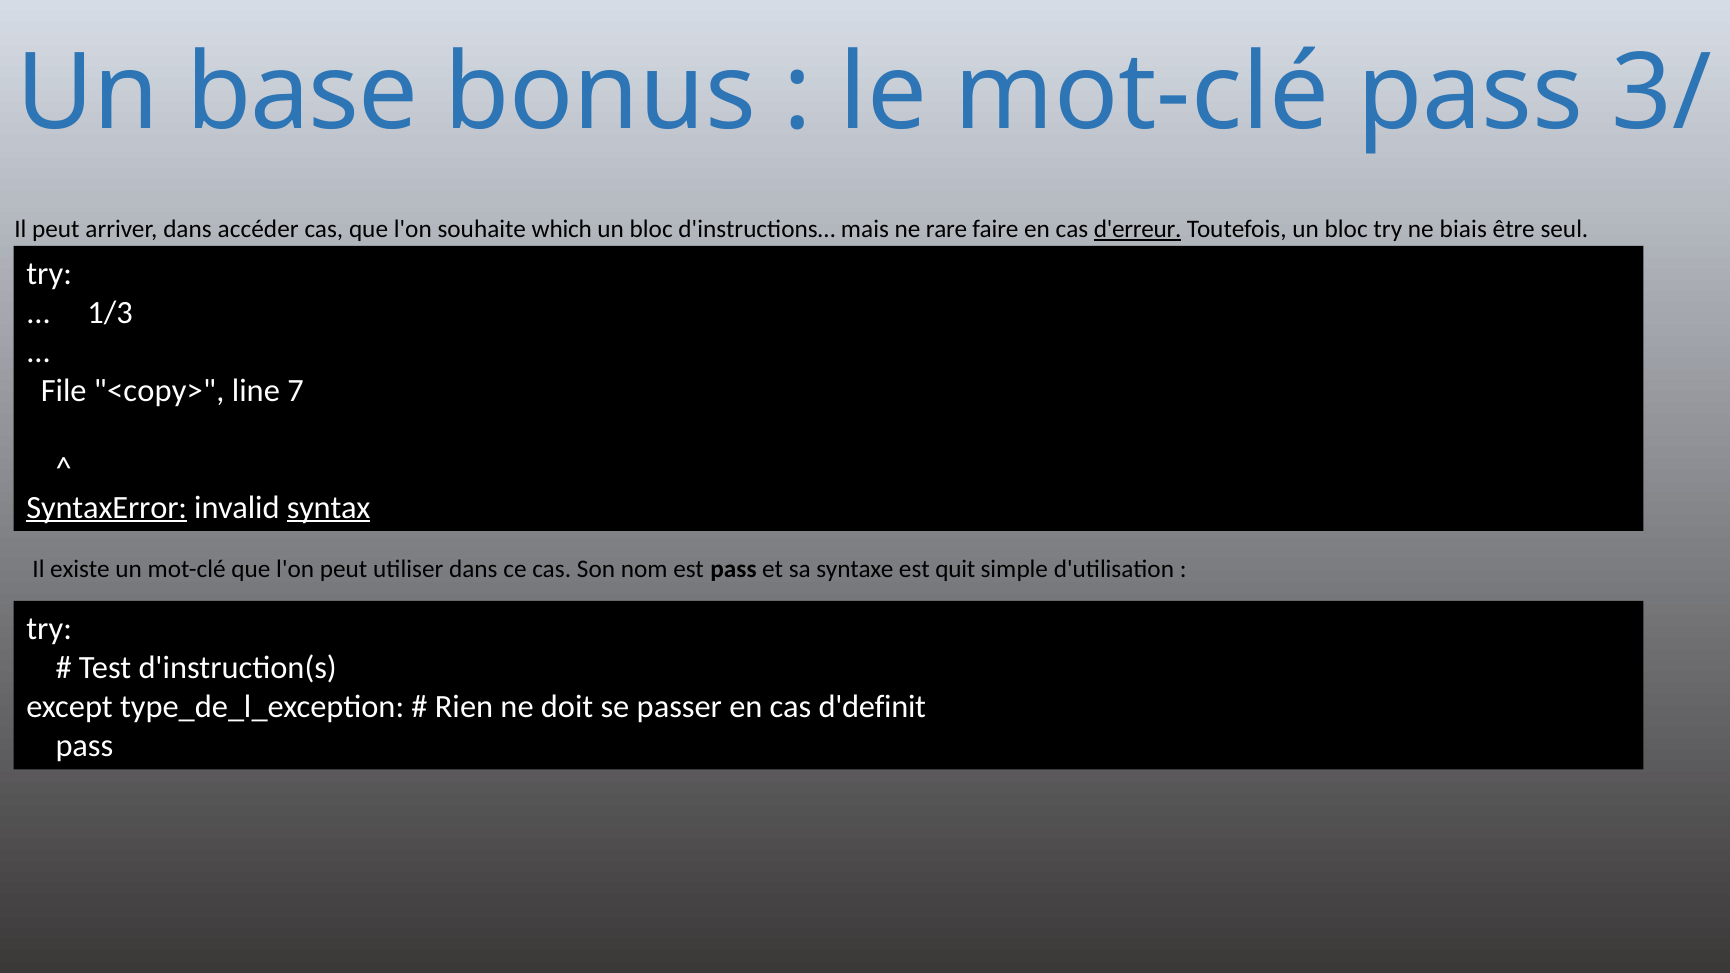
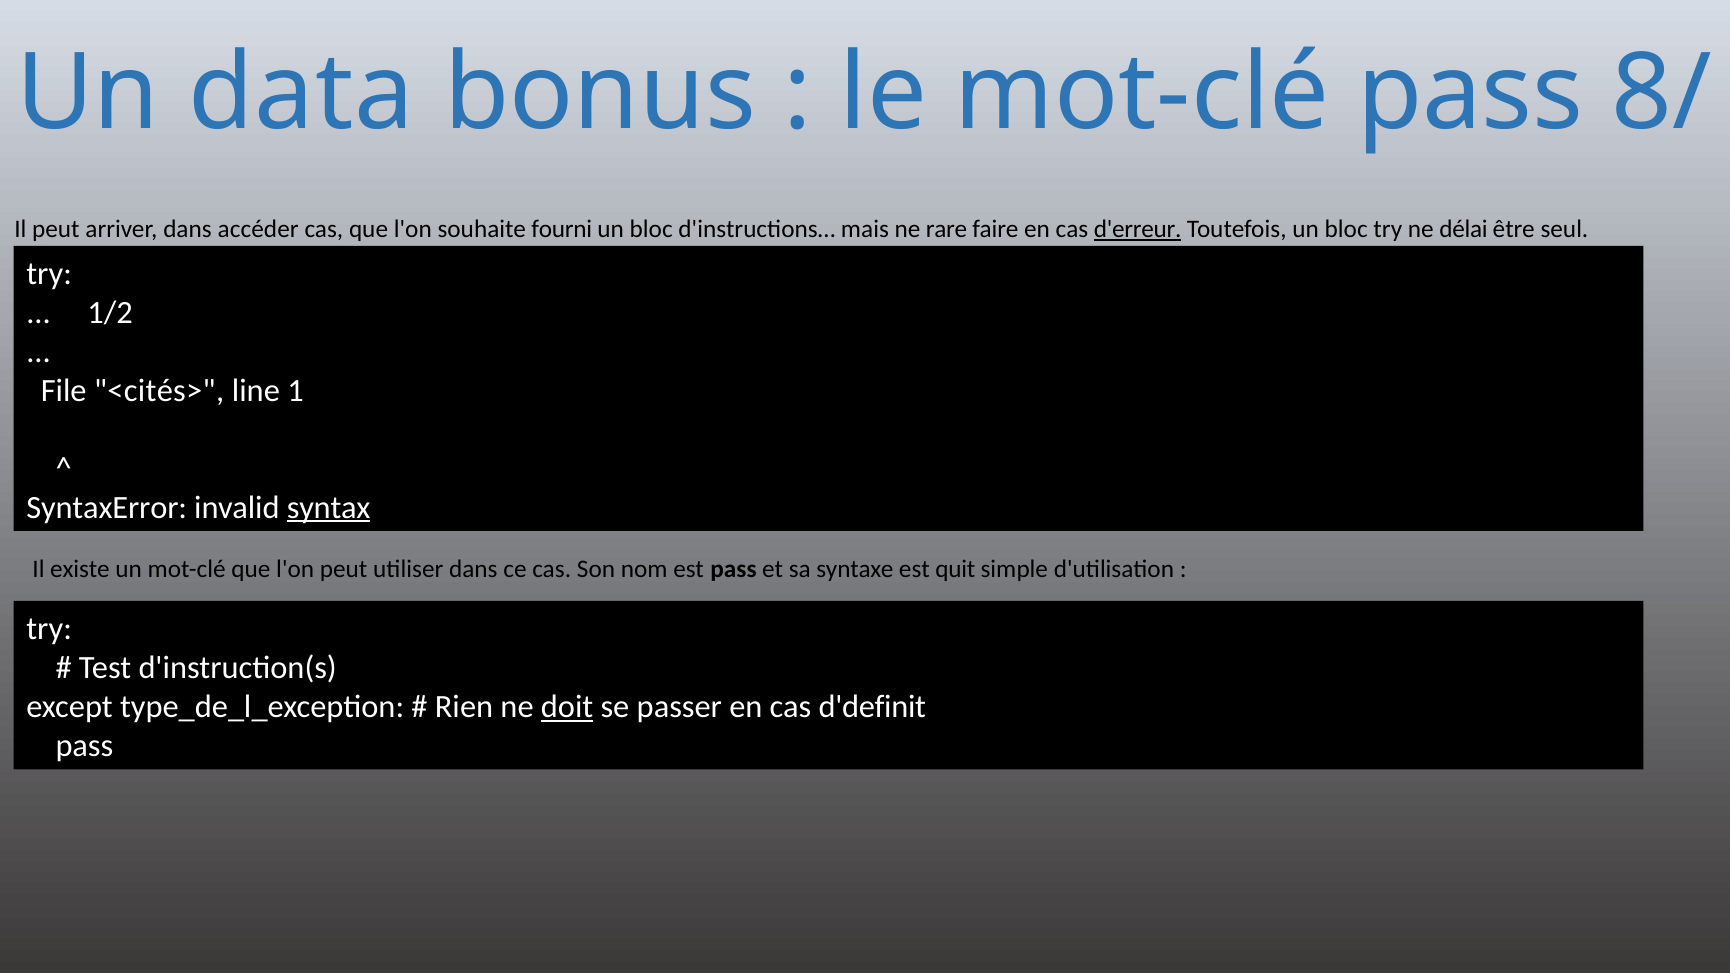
base: base -> data (301, 93)
3/: 3/ -> 8/ (1662, 93)
which: which -> fourni (562, 229)
biais: biais -> délai (1463, 229)
1/3: 1/3 -> 1/2 (110, 313)
<copy>: <copy> -> <cités> (159, 391)
7: 7 -> 1 (295, 391)
SyntaxError underline: present -> none (107, 508)
doit underline: none -> present (567, 707)
